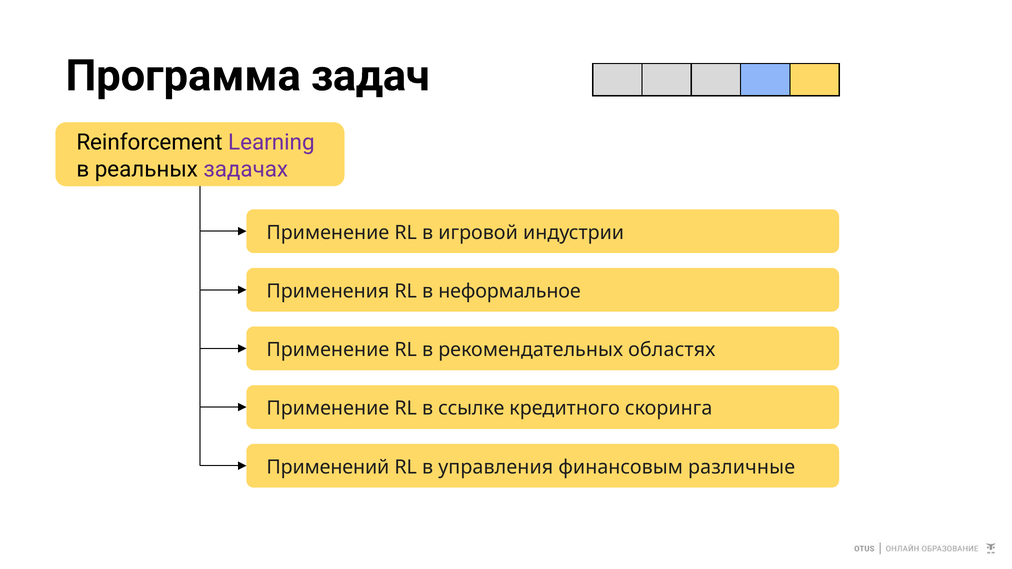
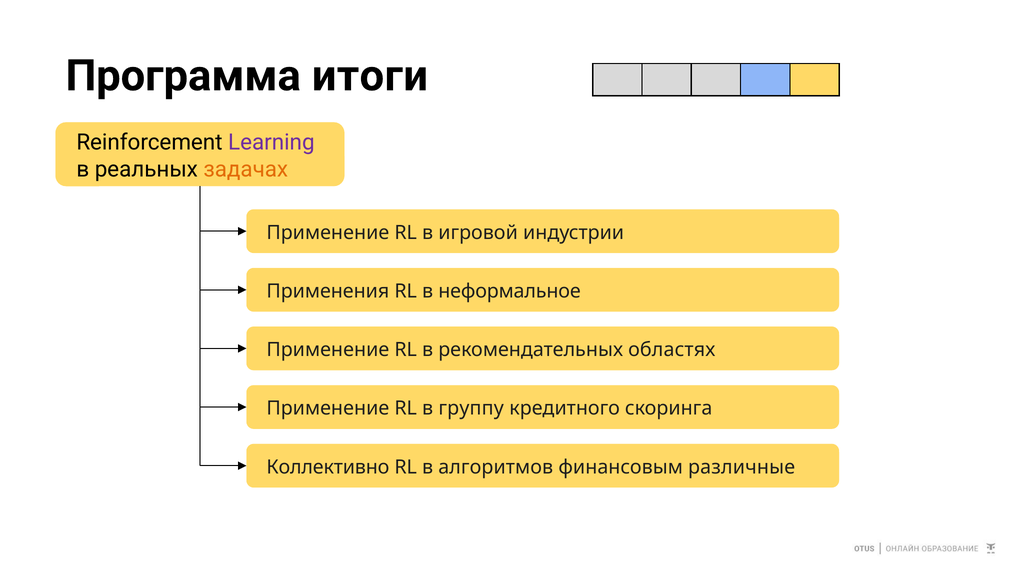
задач: задач -> итоги (370, 76)
задачах colour: purple -> orange (246, 169)
ссылке: ссылке -> группу (471, 409)
Применений: Применений -> Коллективно (328, 467)
управления: управления -> алгоритмов (496, 467)
